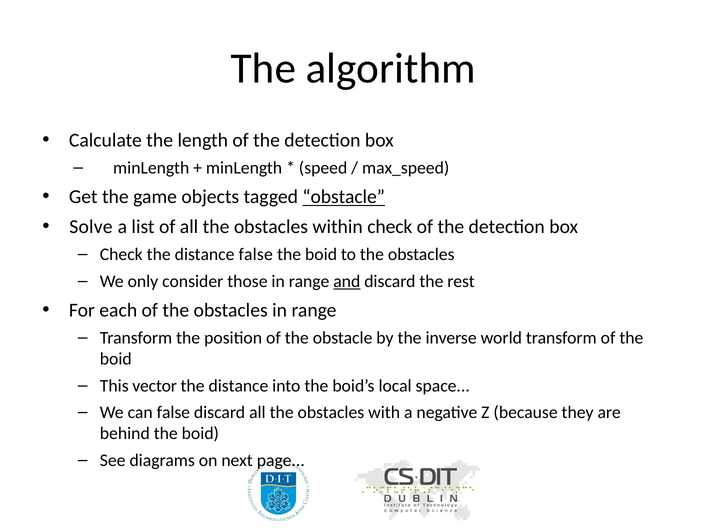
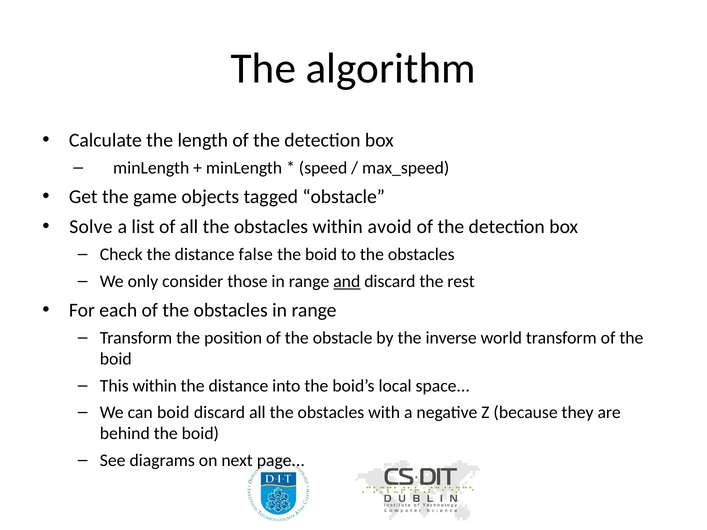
obstacle underline: present -> none (344, 197)
within check: check -> avoid (390, 227)
This vector: vector -> within (155, 386)
can false: false -> boid (173, 413)
